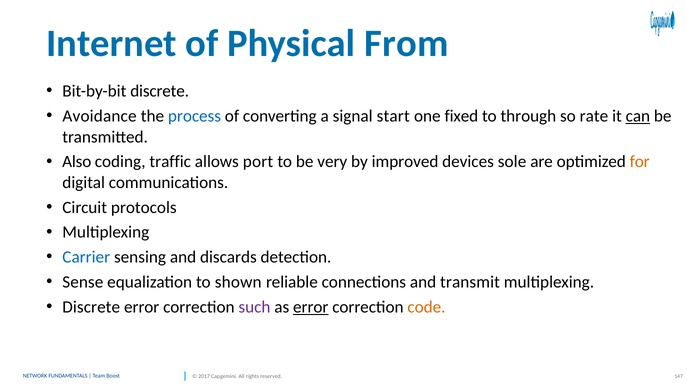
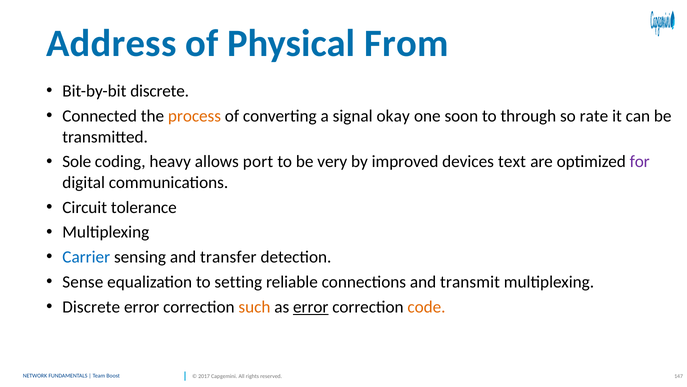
Internet: Internet -> Address (111, 43)
Avoidance: Avoidance -> Connected (100, 116)
process colour: blue -> orange (194, 116)
start: start -> okay (393, 116)
fixed: fixed -> soon (461, 116)
can underline: present -> none (638, 116)
Also: Also -> Sole (77, 162)
traffic: traffic -> heavy (170, 162)
sole: sole -> text (512, 162)
for colour: orange -> purple (640, 162)
protocols: protocols -> tolerance (144, 207)
discards: discards -> transfer (228, 257)
shown: shown -> setting (238, 282)
such colour: purple -> orange (254, 307)
